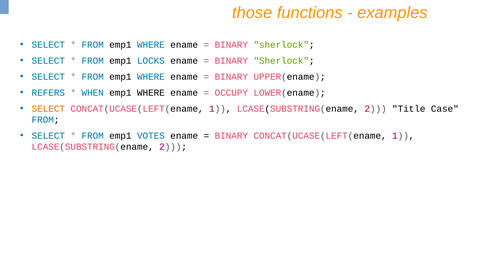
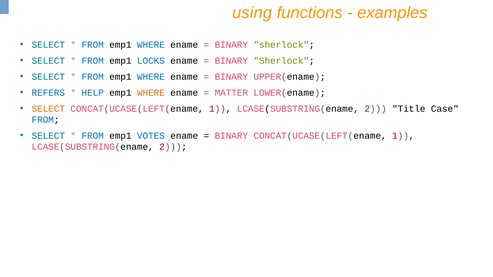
those: those -> using (252, 13)
WHEN: WHEN -> HELP (93, 93)
WHERE colour: black -> orange (151, 93)
OCCUPY: OCCUPY -> MATTER (231, 93)
